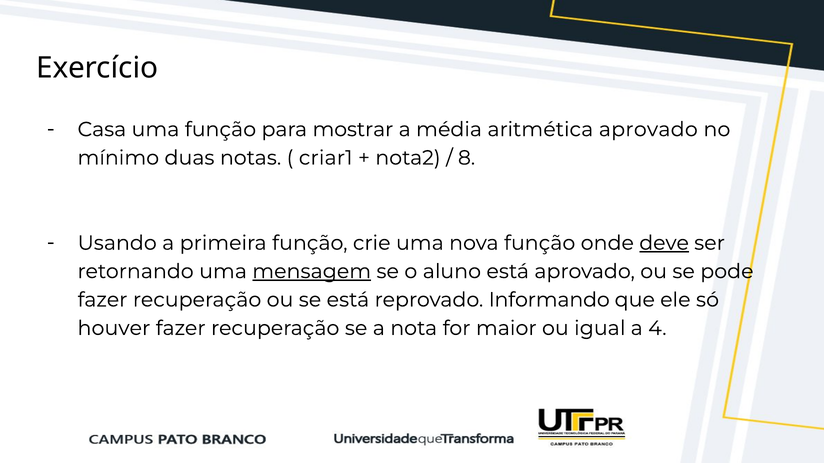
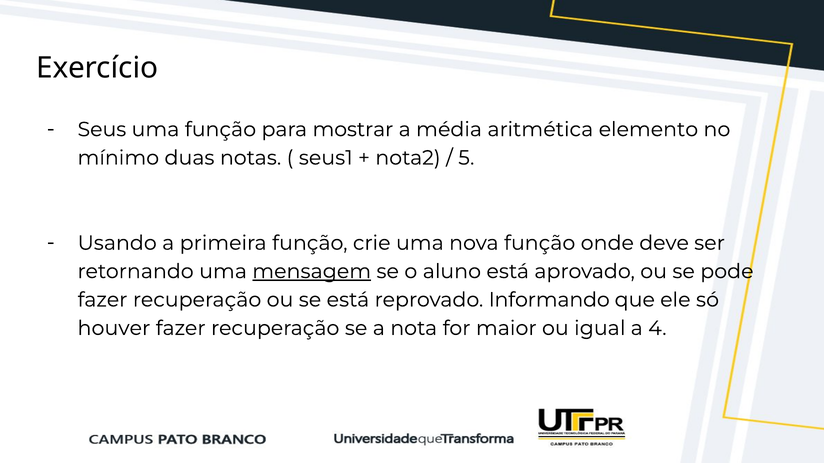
Casa: Casa -> Seus (102, 130)
aritmética aprovado: aprovado -> elemento (648, 130)
criar1: criar1 -> seus1 (326, 158)
8: 8 -> 5 (466, 158)
deve underline: present -> none (664, 243)
